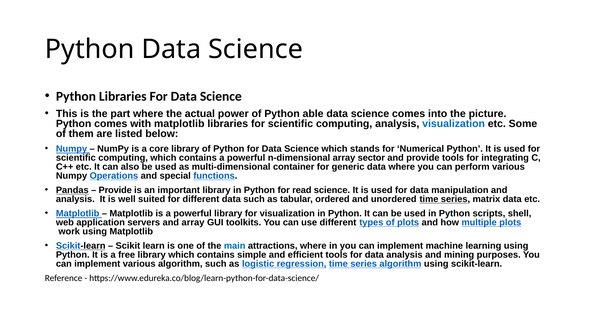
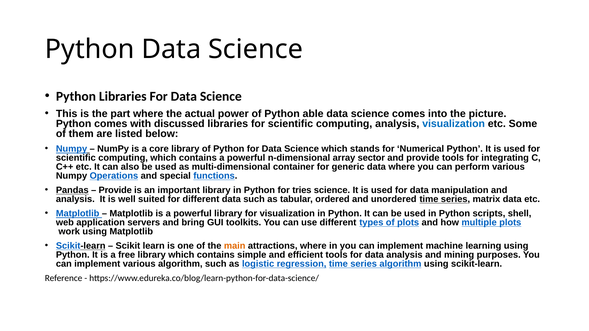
with matplotlib: matplotlib -> discussed (179, 124)
read: read -> tries (302, 190)
and array: array -> bring (193, 223)
main colour: blue -> orange (235, 246)
